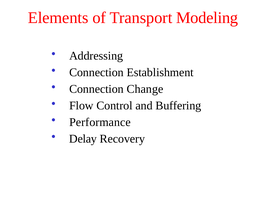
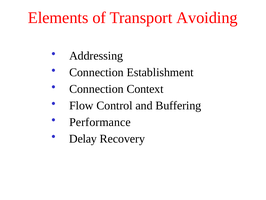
Modeling: Modeling -> Avoiding (207, 18)
Change: Change -> Context (145, 89)
